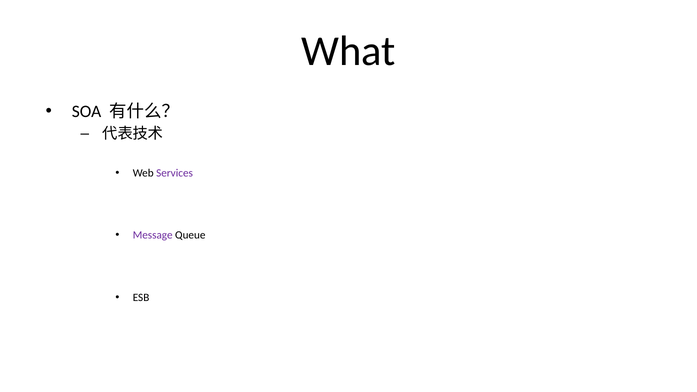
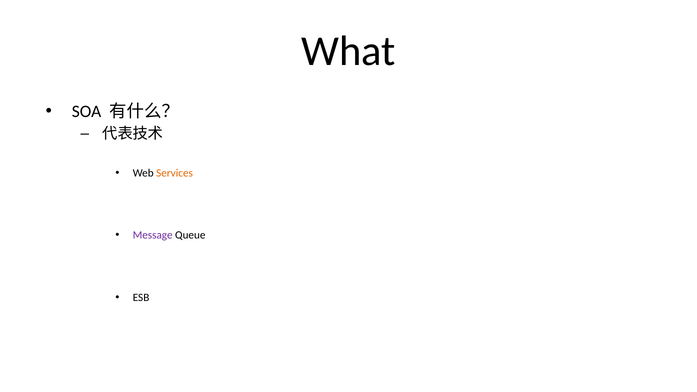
Services colour: purple -> orange (175, 173)
